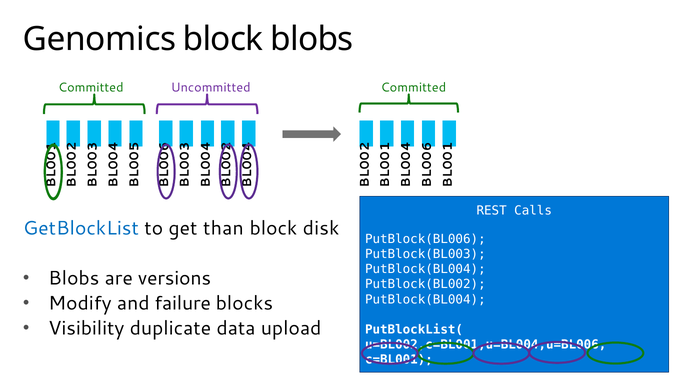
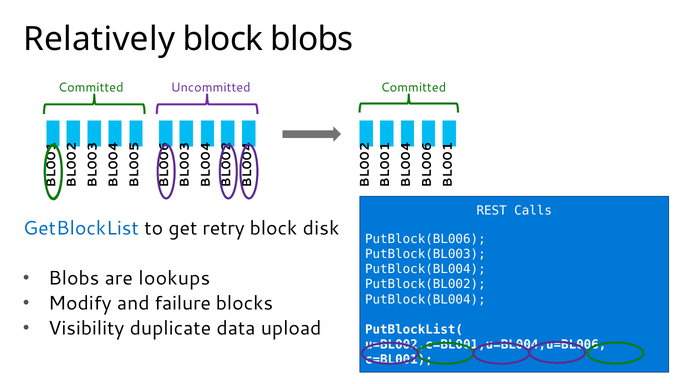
Genomics: Genomics -> Relatively (99, 39)
than: than -> retry (224, 228)
versions: versions -> lookups (174, 278)
